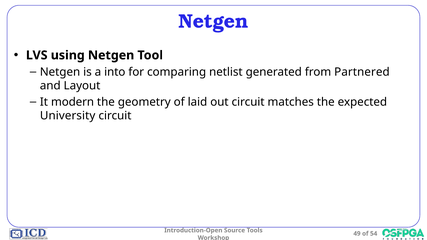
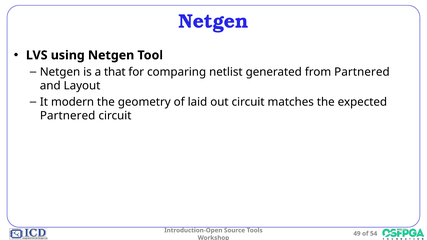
into: into -> that (115, 72)
University: University -> Partnered (68, 116)
